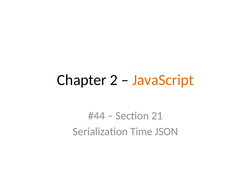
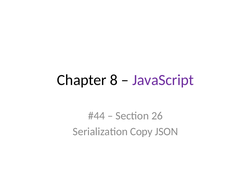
2: 2 -> 8 (114, 80)
JavaScript colour: orange -> purple (163, 80)
21: 21 -> 26 (157, 115)
Time: Time -> Copy (141, 131)
